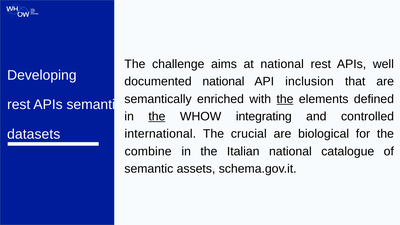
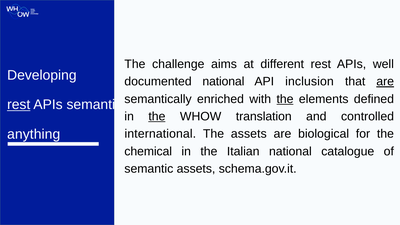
at national: national -> different (282, 64)
are underline: none -> present (385, 82)
rest underline: none -> present (19, 105)
integrating: integrating -> translation (264, 116)
datasets: datasets -> anything (34, 134)
The crucial: crucial -> assets (249, 134)
combine: combine -> chemical (148, 151)
